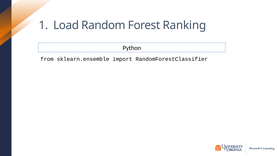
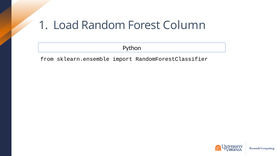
Ranking: Ranking -> Column (184, 25)
